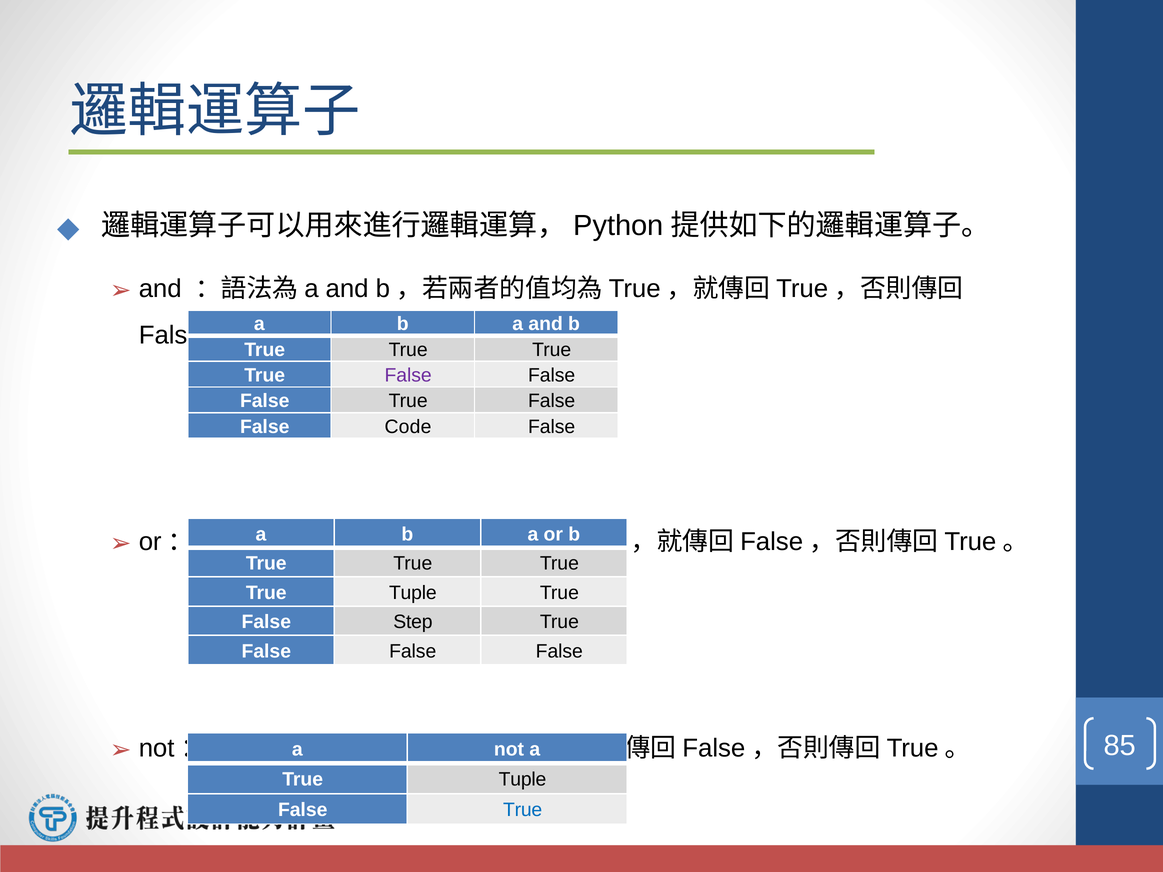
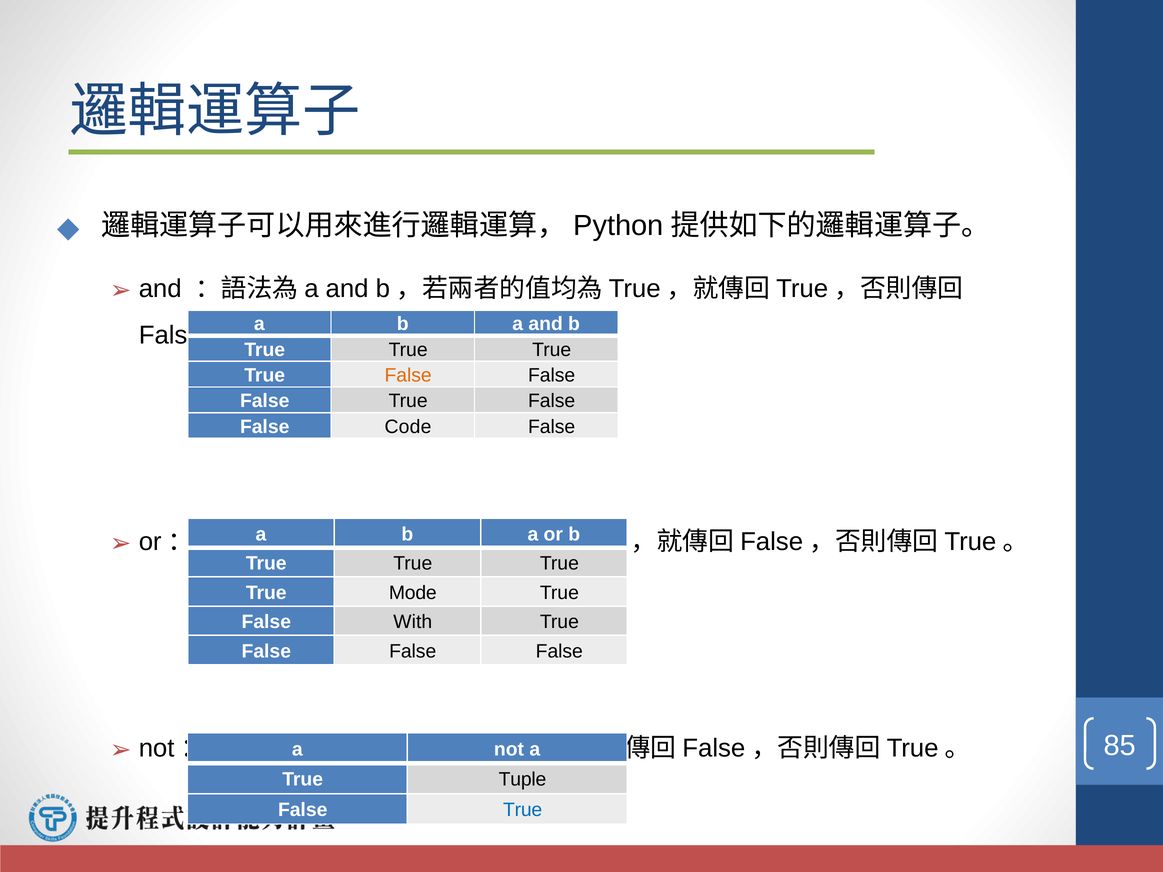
False colour: purple -> orange (408, 375)
Tuple: Tuple -> Mode (413, 593)
Step: Step -> With (413, 622)
